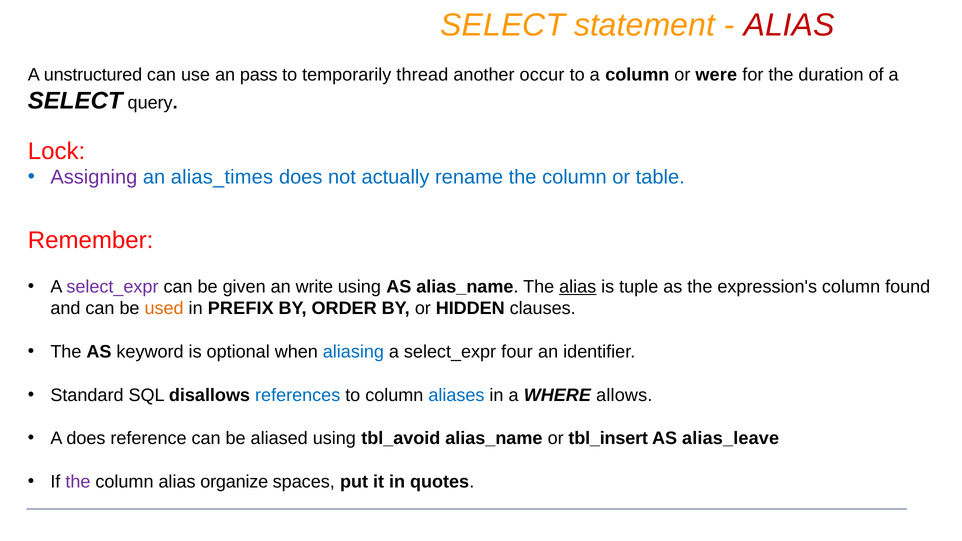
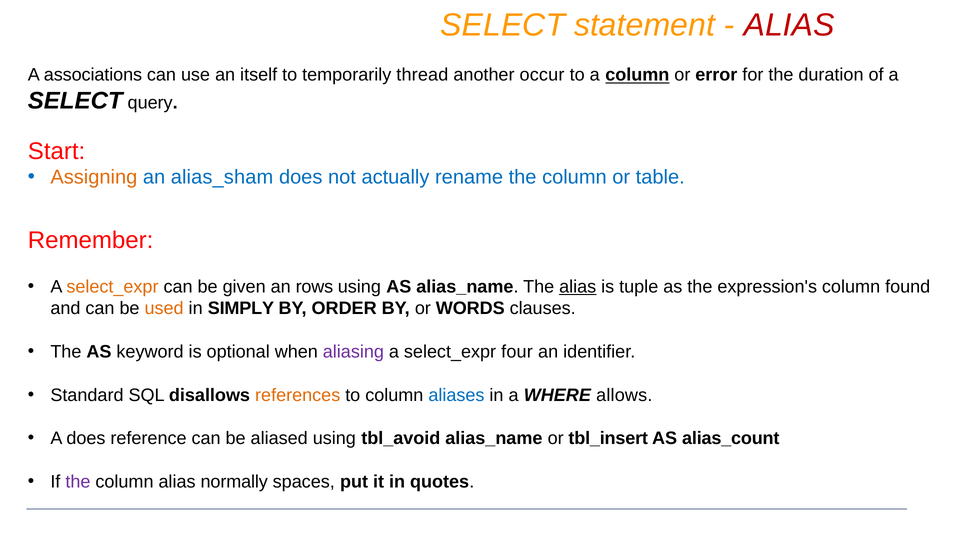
unstructured: unstructured -> associations (93, 75)
pass: pass -> itself (259, 75)
column underline: none -> present (637, 75)
were: were -> error (716, 75)
Lock: Lock -> Start (57, 151)
Assigning colour: purple -> orange (94, 177)
alias_times: alias_times -> alias_sham (222, 177)
select_expr colour: purple -> orange (112, 287)
write: write -> rows (314, 287)
PREFIX: PREFIX -> SIMPLY (241, 309)
HIDDEN: HIDDEN -> WORDS (470, 309)
aliasing colour: blue -> purple (353, 352)
references colour: blue -> orange (298, 395)
alias_leave: alias_leave -> alias_count (731, 438)
organize: organize -> normally (234, 482)
